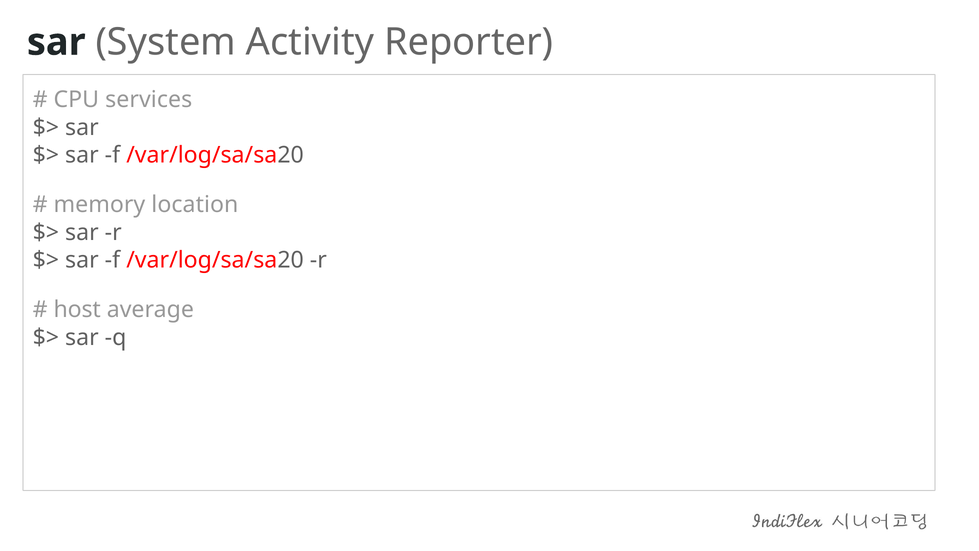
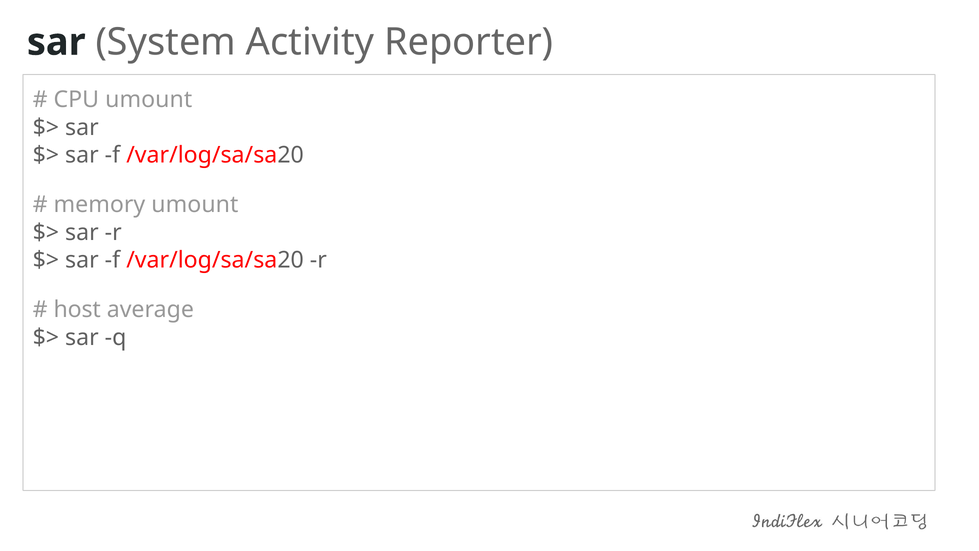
CPU services: services -> umount (149, 100)
memory location: location -> umount (195, 205)
